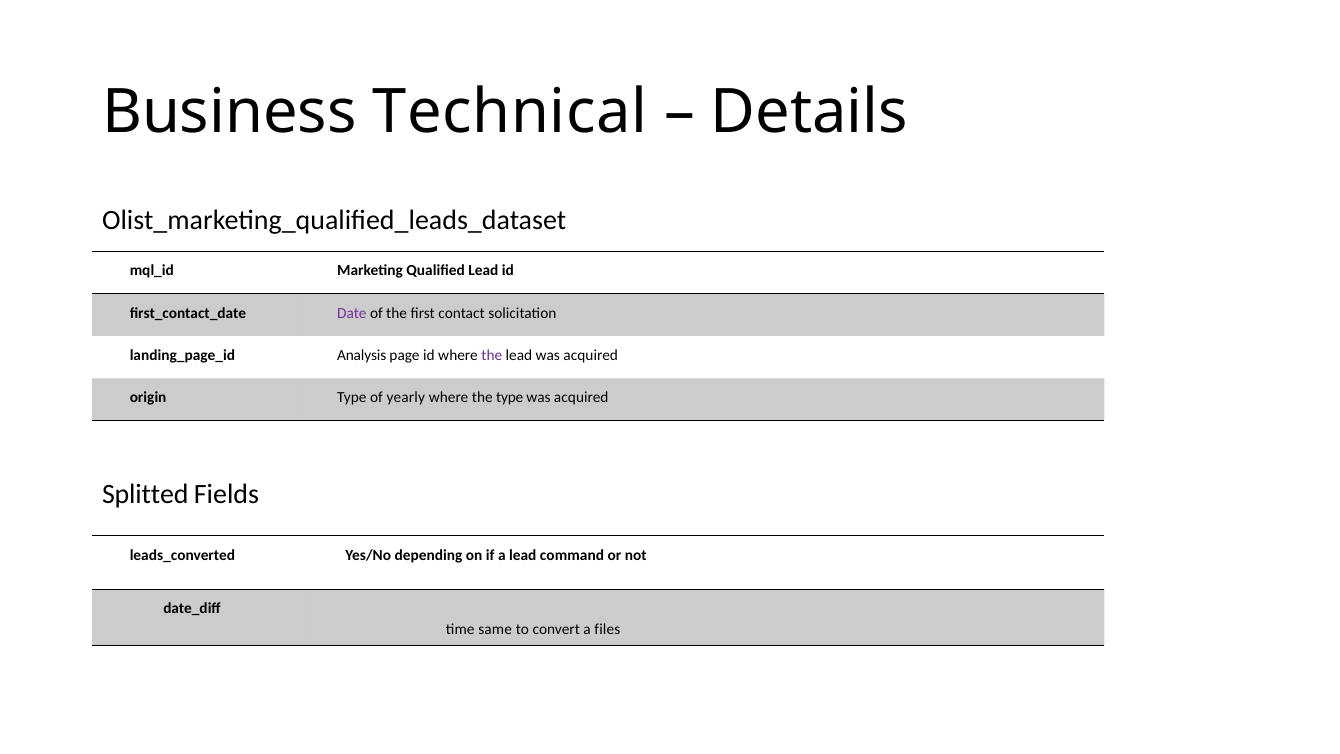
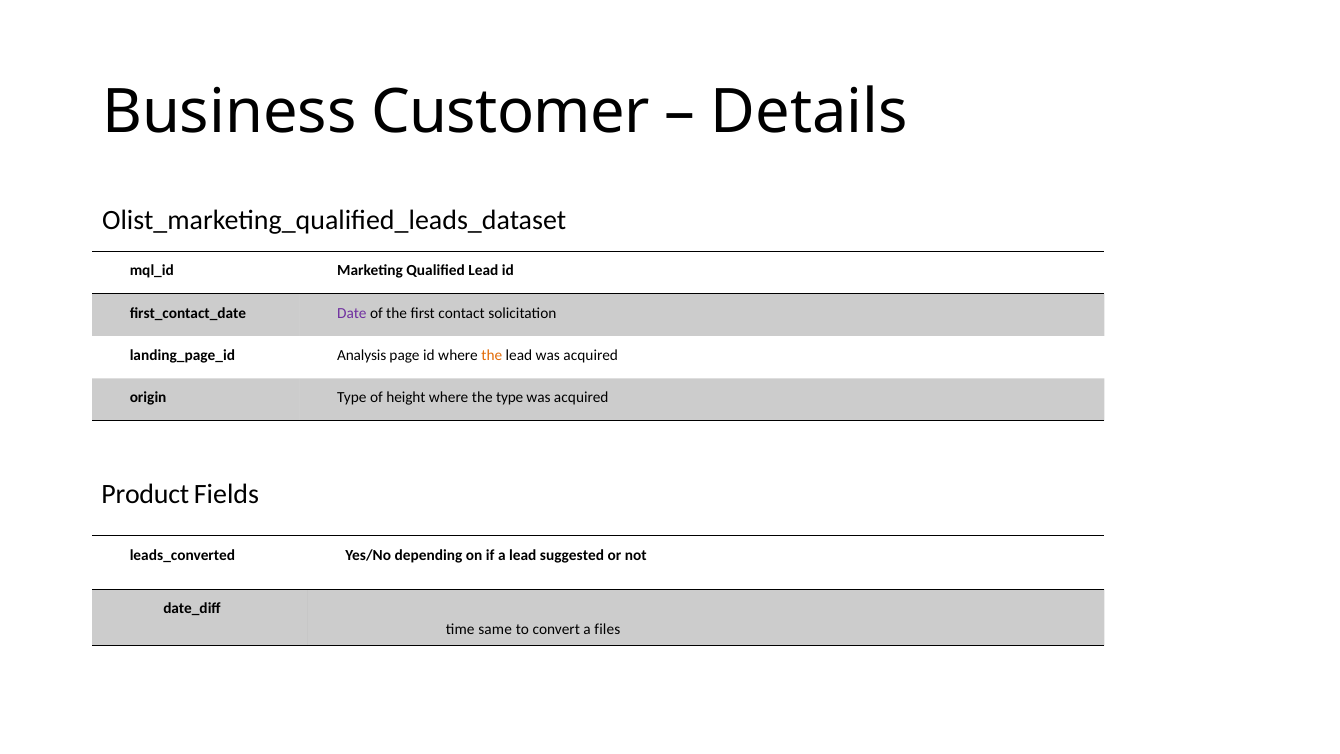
Technical: Technical -> Customer (511, 113)
the colour: purple -> orange (492, 355)
yearly: yearly -> height (406, 398)
Splitted: Splitted -> Product (145, 494)
command: command -> suggested (572, 555)
